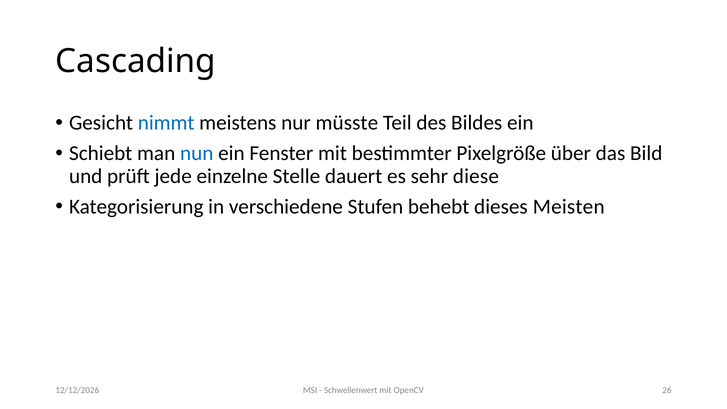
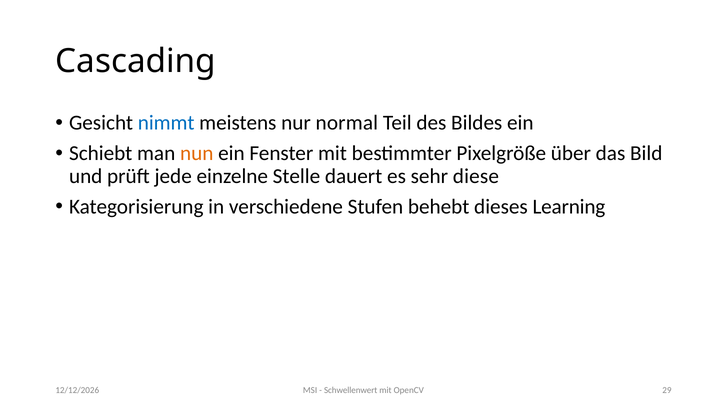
müsste: müsste -> normal (347, 123)
nun colour: blue -> orange (197, 153)
Meisten: Meisten -> Learning (569, 207)
26: 26 -> 29 (667, 390)
